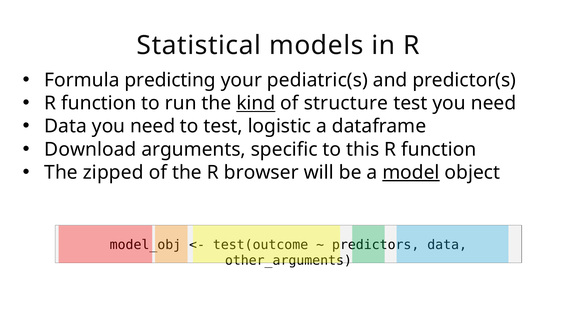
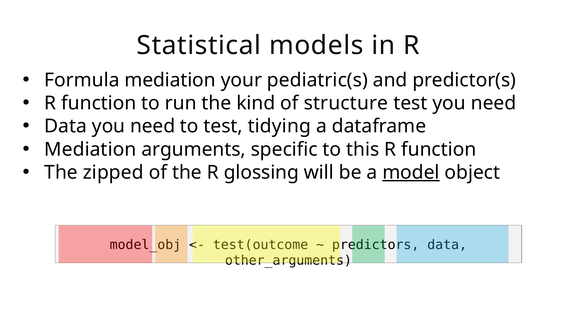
Formula predicting: predicting -> mediation (170, 80)
kind underline: present -> none (256, 103)
logistic: logistic -> tidying (279, 127)
Download: Download -> Mediation (90, 150)
browser: browser -> glossing (261, 173)
